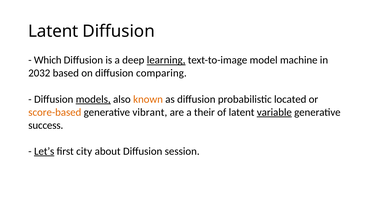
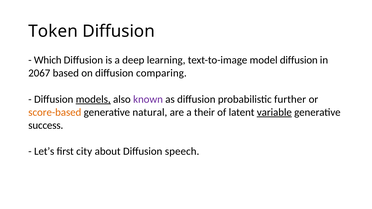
Latent: Latent -> Token (53, 31)
learning underline: present -> none (166, 60)
model machine: machine -> diffusion (299, 60)
2032: 2032 -> 2067 (39, 73)
known colour: orange -> purple (148, 99)
located: located -> further (290, 99)
vibrant: vibrant -> natural (150, 112)
Let’s underline: present -> none (44, 151)
session: session -> speech (182, 151)
